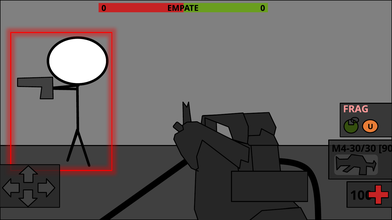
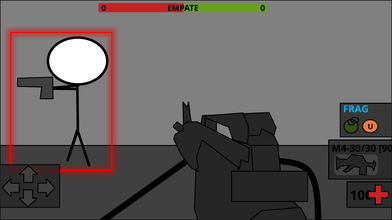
FRAG colour: pink -> light blue (356, 109)
